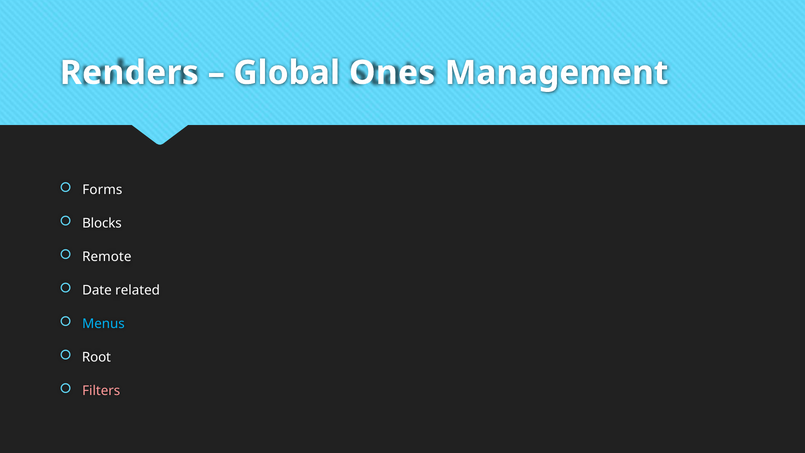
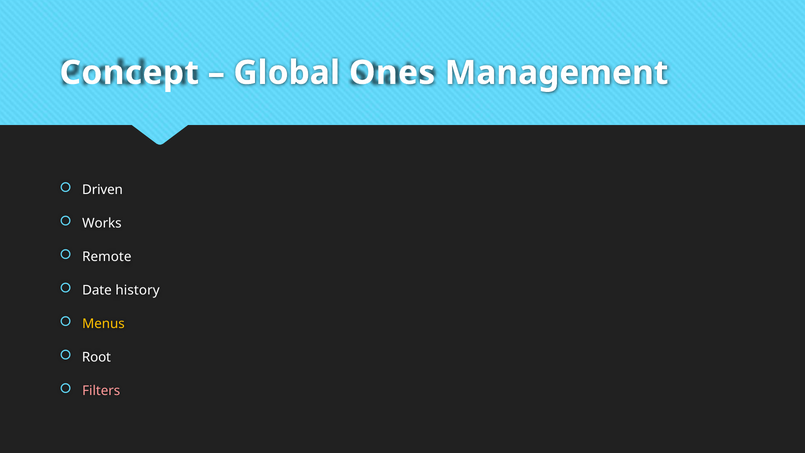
Renders: Renders -> Concept (129, 73)
Forms: Forms -> Driven (102, 190)
Blocks: Blocks -> Works (102, 223)
related: related -> history (138, 290)
Menus colour: light blue -> yellow (103, 324)
